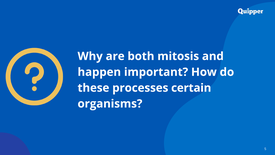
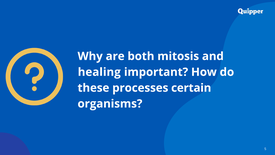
happen: happen -> healing (99, 72)
